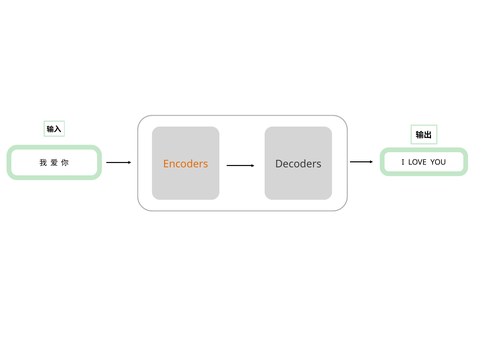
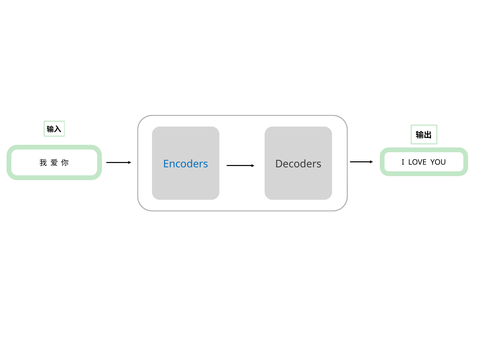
Encoders colour: orange -> blue (186, 164)
